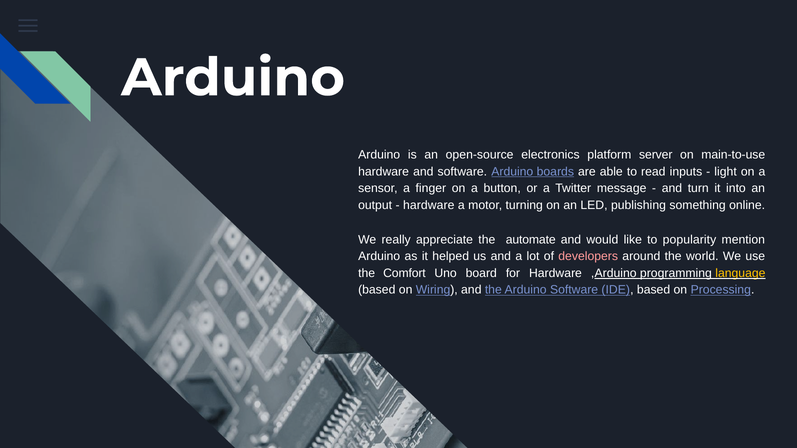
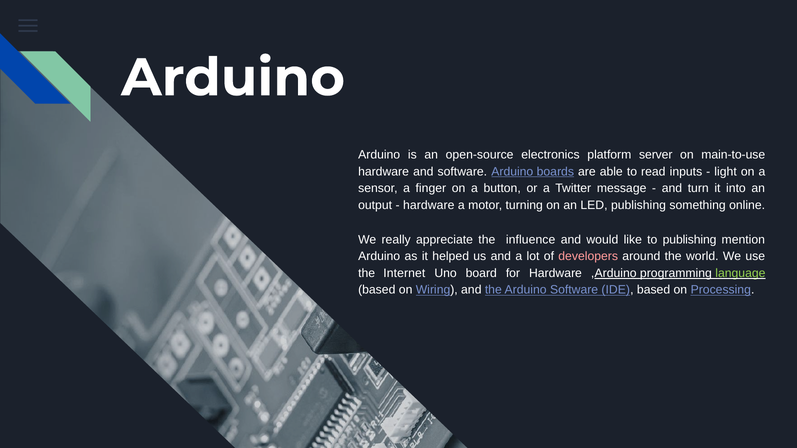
automate: automate -> influence (531, 240)
to popularity: popularity -> publishing (690, 240)
Comfort: Comfort -> Internet (404, 273)
language colour: yellow -> light green (740, 273)
